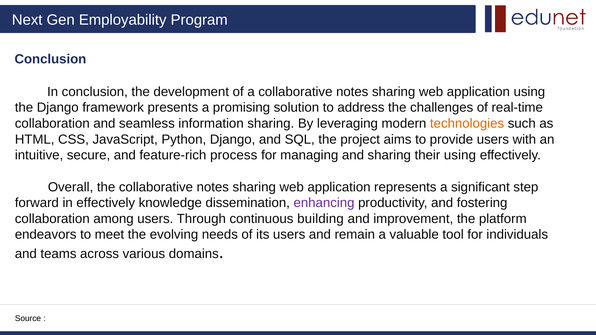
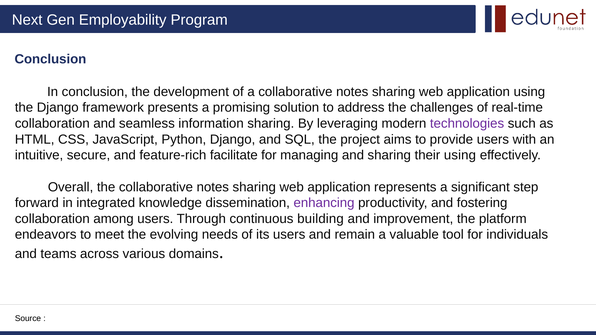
technologies colour: orange -> purple (467, 124)
process: process -> facilitate (234, 155)
in effectively: effectively -> integrated (106, 203)
